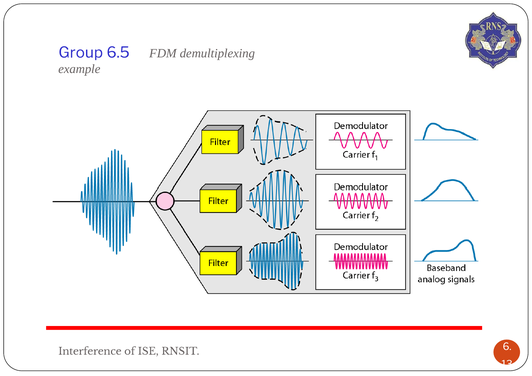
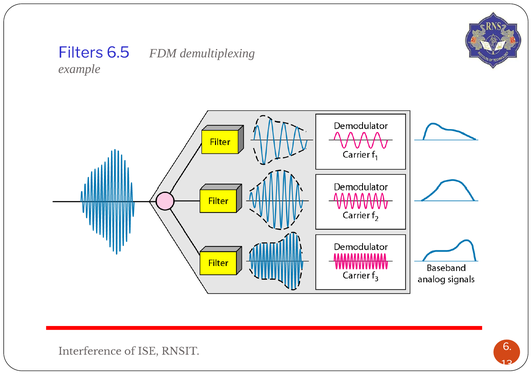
Group: Group -> Filters (81, 53)
